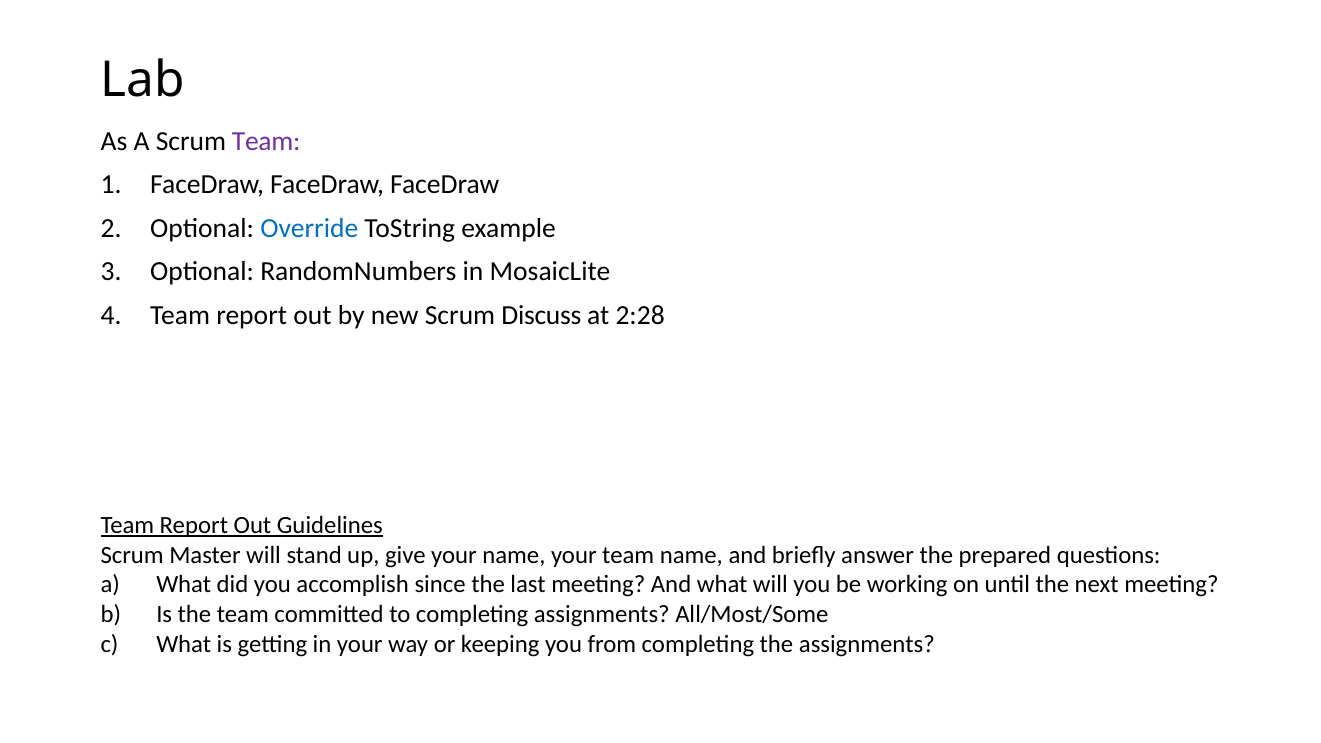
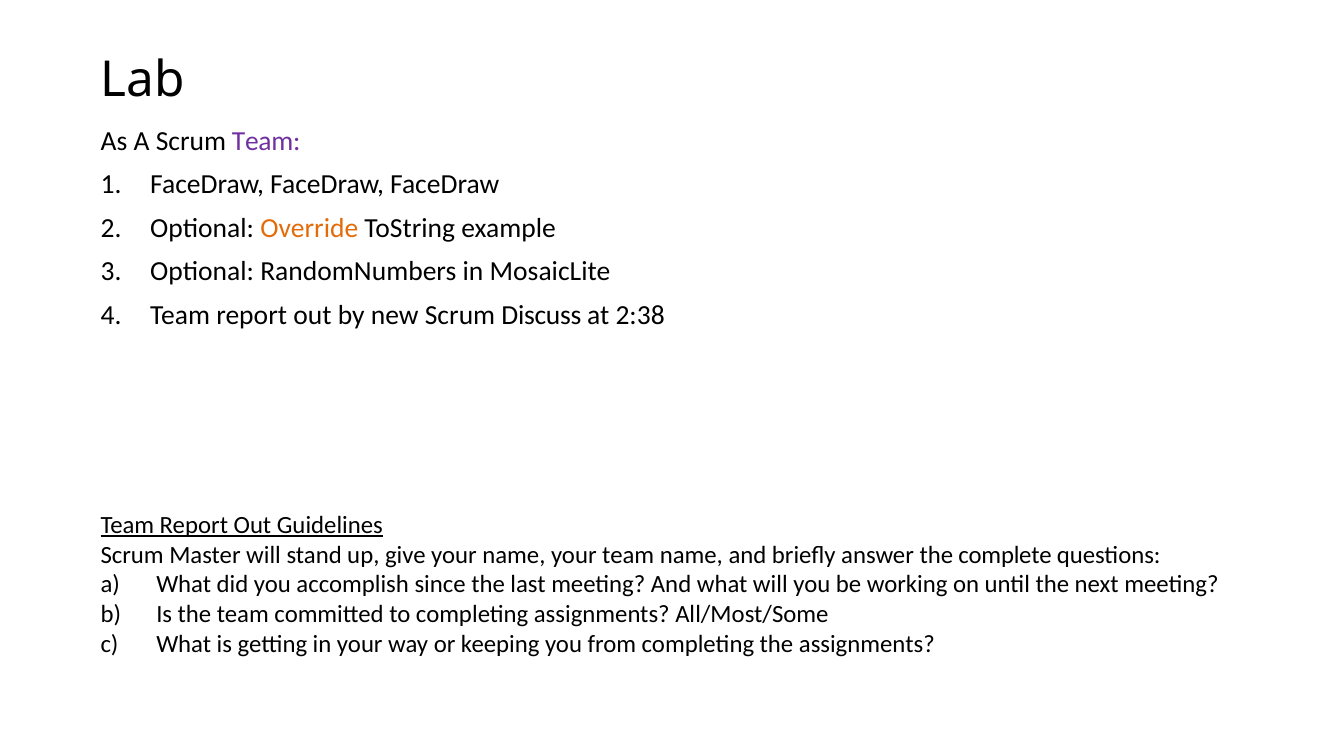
Override colour: blue -> orange (309, 228)
2:28: 2:28 -> 2:38 (640, 315)
prepared: prepared -> complete (1005, 555)
